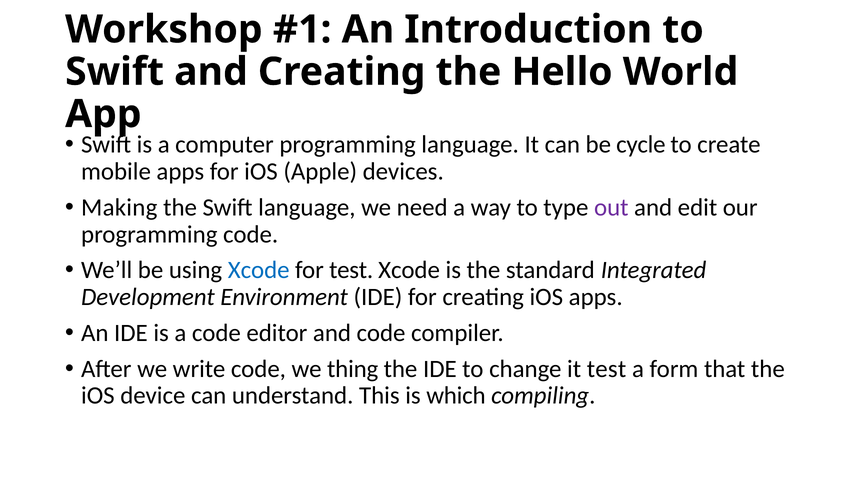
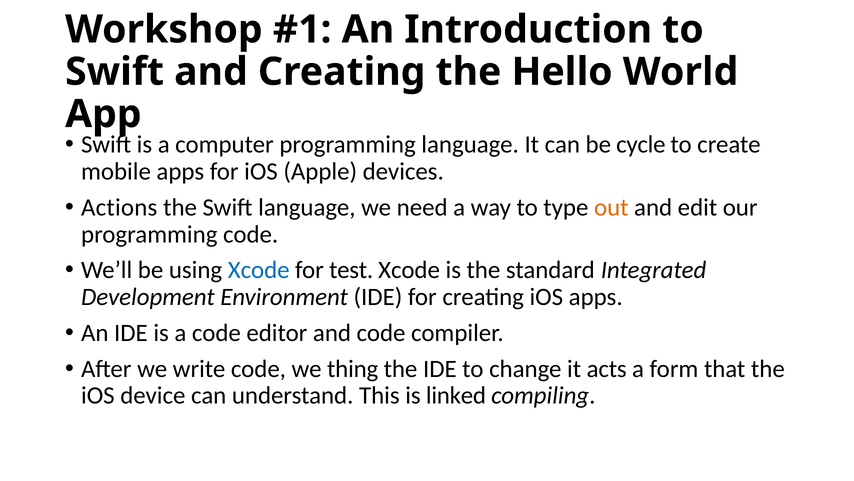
Making: Making -> Actions (119, 207)
out colour: purple -> orange (611, 207)
it test: test -> acts (607, 368)
which: which -> linked (456, 395)
